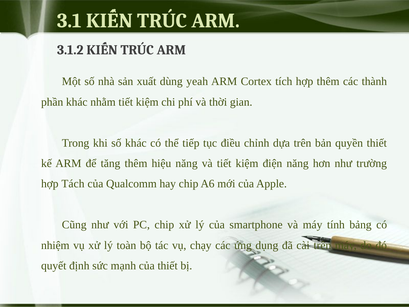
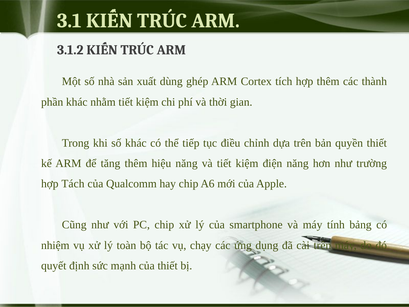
yeah: yeah -> ghép (197, 81)
